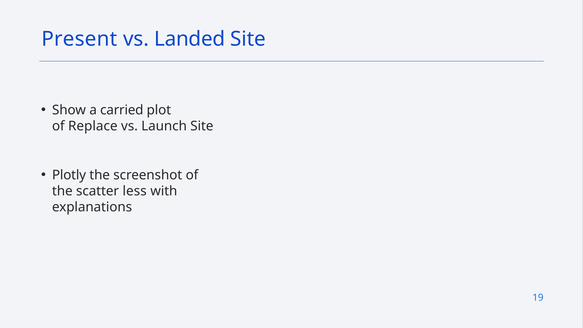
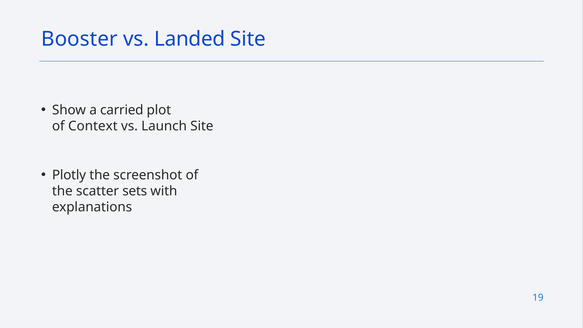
Present: Present -> Booster (79, 39)
Replace: Replace -> Context (93, 126)
less: less -> sets (135, 191)
